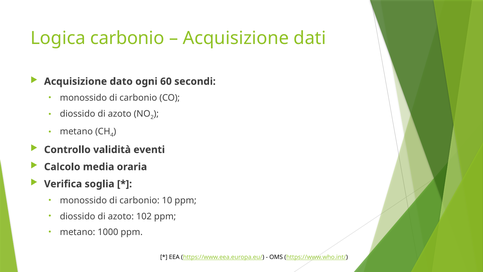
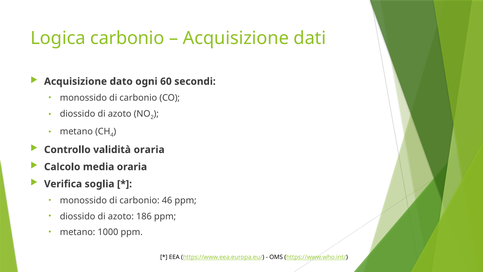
validità eventi: eventi -> oraria (149, 150)
10: 10 -> 46 (167, 200)
102: 102 -> 186 (144, 216)
